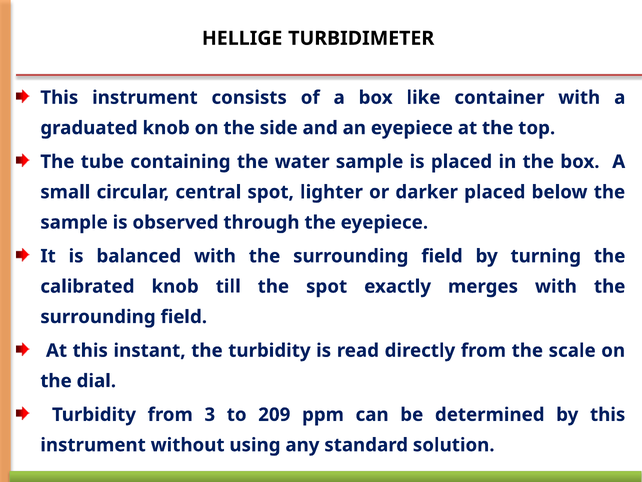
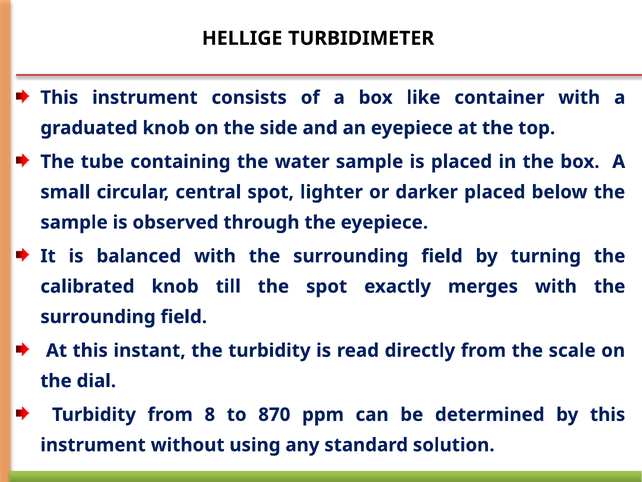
3: 3 -> 8 (210, 414)
209: 209 -> 870 (274, 414)
